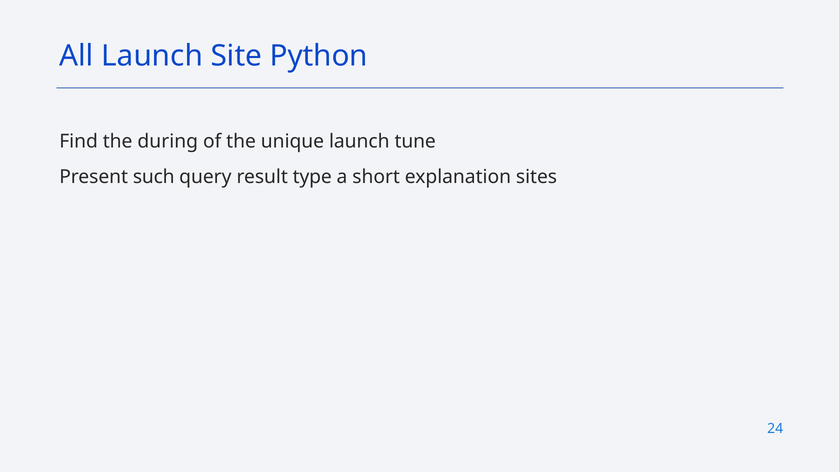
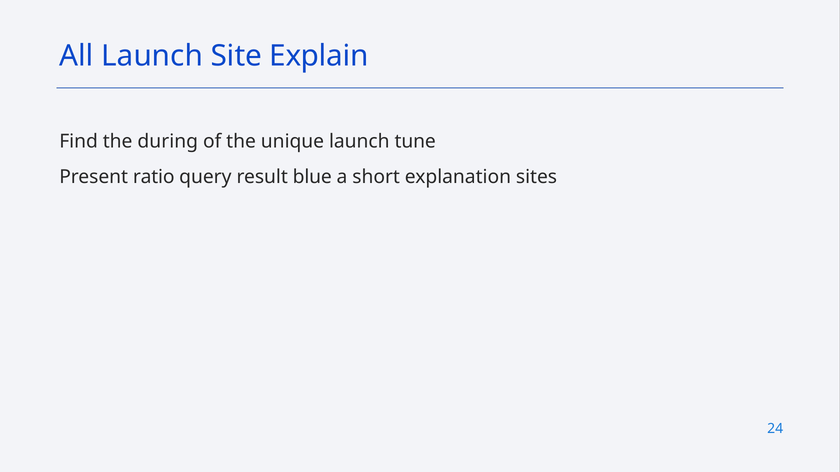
Python: Python -> Explain (319, 56)
such: such -> ratio (154, 177)
type: type -> blue (312, 177)
